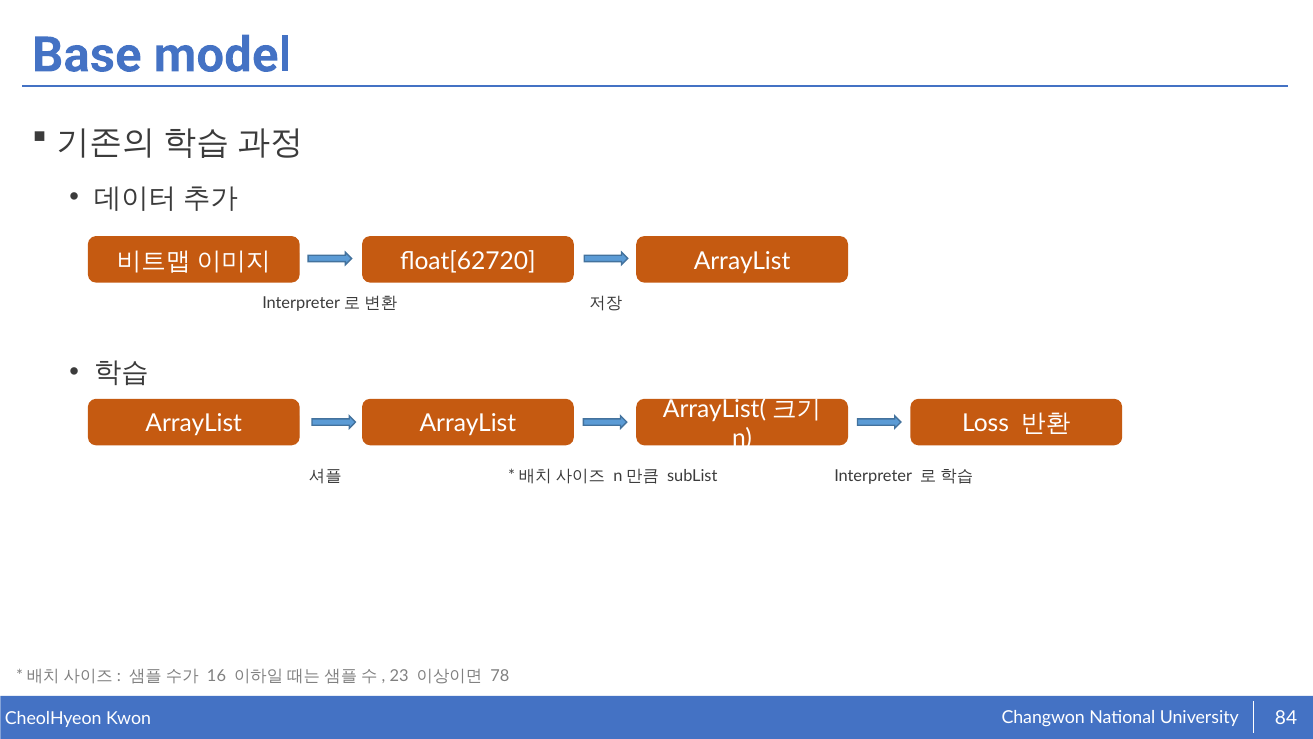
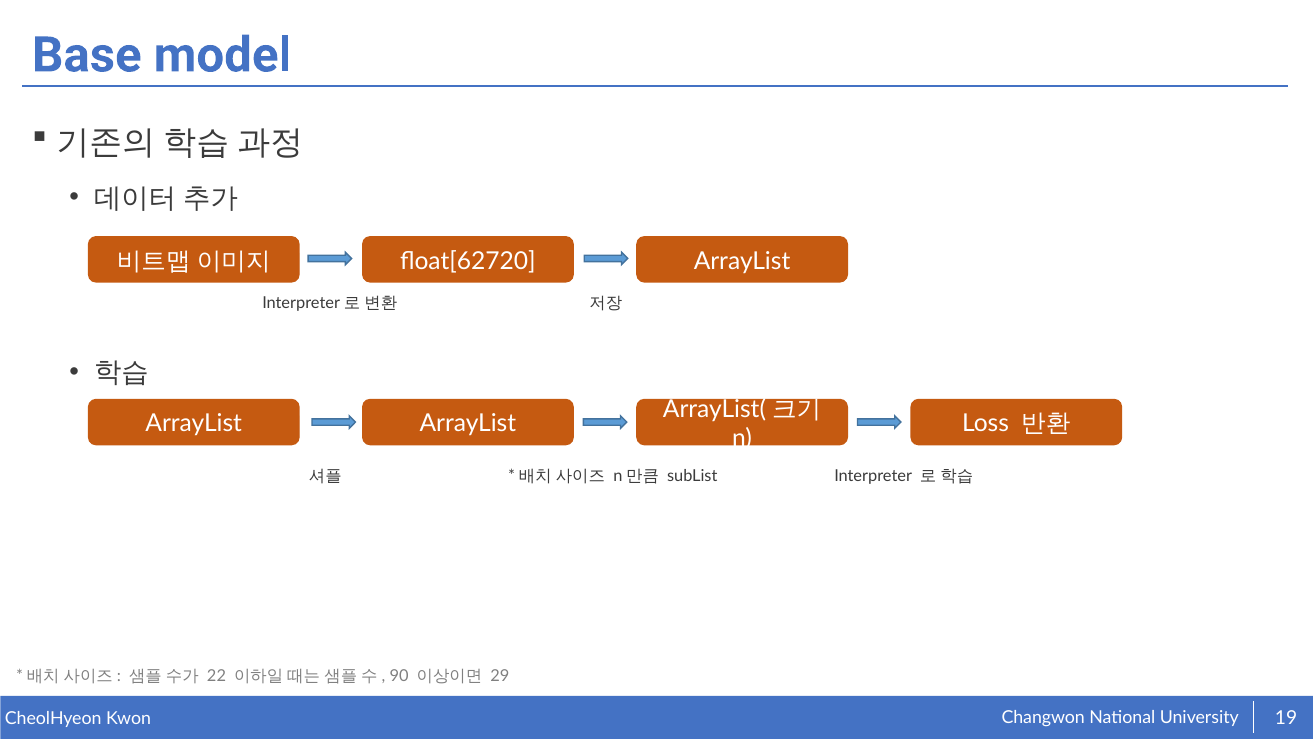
16: 16 -> 22 (217, 676)
23: 23 -> 90 (399, 676)
78: 78 -> 29 (500, 676)
84: 84 -> 19 (1286, 717)
